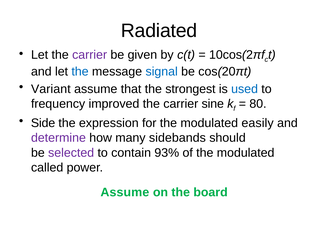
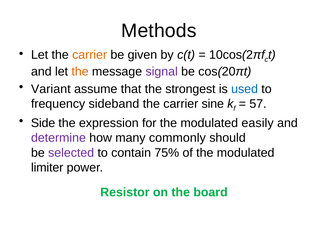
Radiated: Radiated -> Methods (159, 31)
carrier colour: purple -> orange (90, 55)
the colour: blue -> orange (80, 72)
signal colour: blue -> purple (162, 72)
improved: improved -> sideband (114, 104)
80: 80 -> 57 (258, 104)
sidebands: sidebands -> commonly (177, 138)
93%: 93% -> 75% (167, 153)
called: called -> limiter (47, 168)
Assume: Assume -> Resistor (125, 193)
